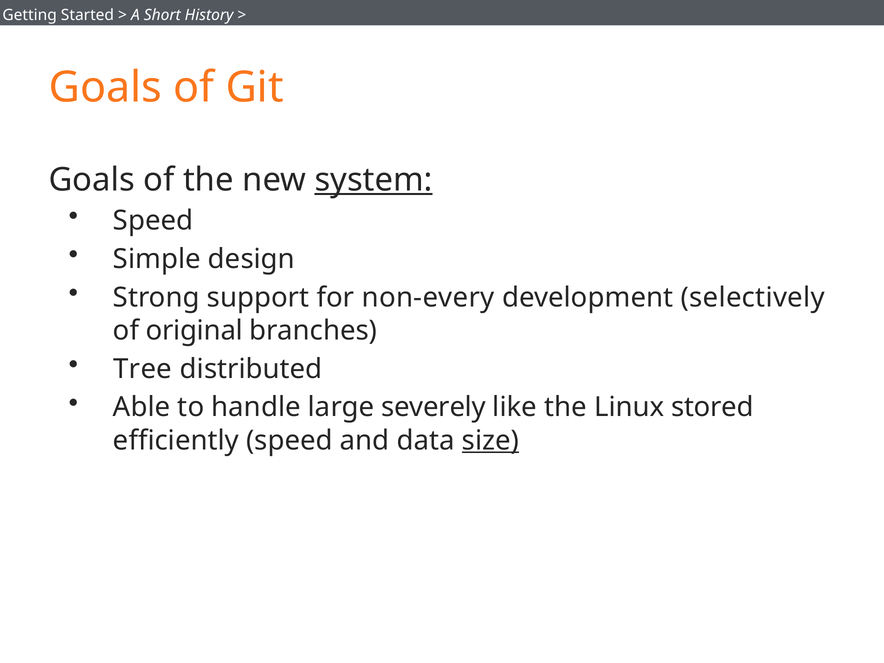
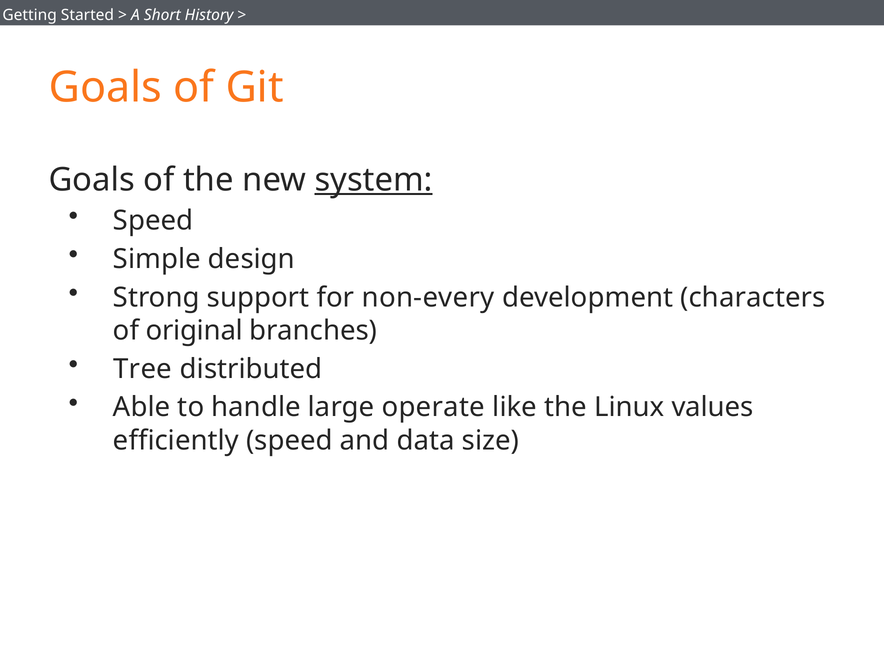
selectively: selectively -> characters (753, 298)
severely: severely -> operate (433, 407)
stored: stored -> values (712, 407)
size underline: present -> none (490, 441)
